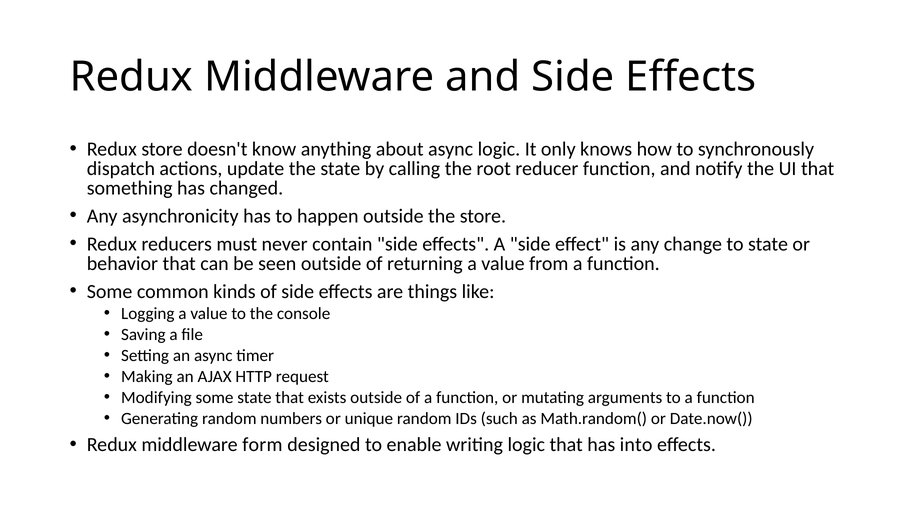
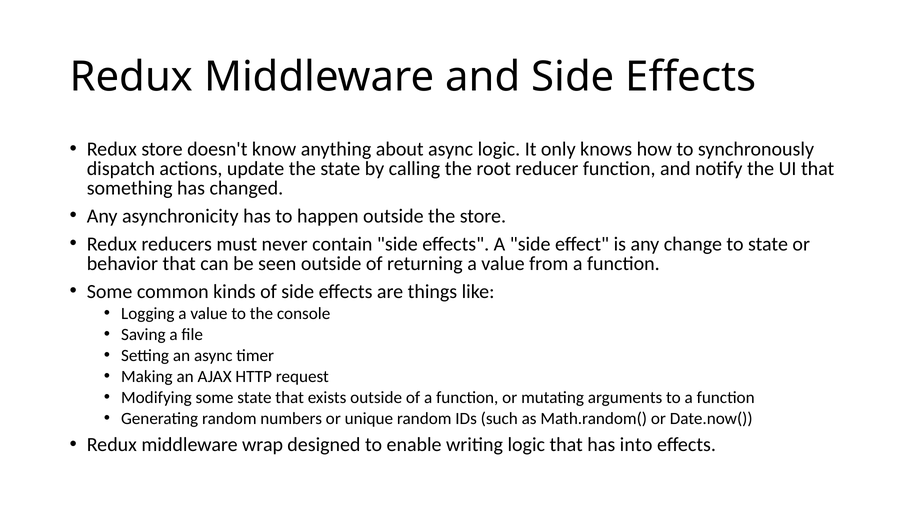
form: form -> wrap (263, 445)
